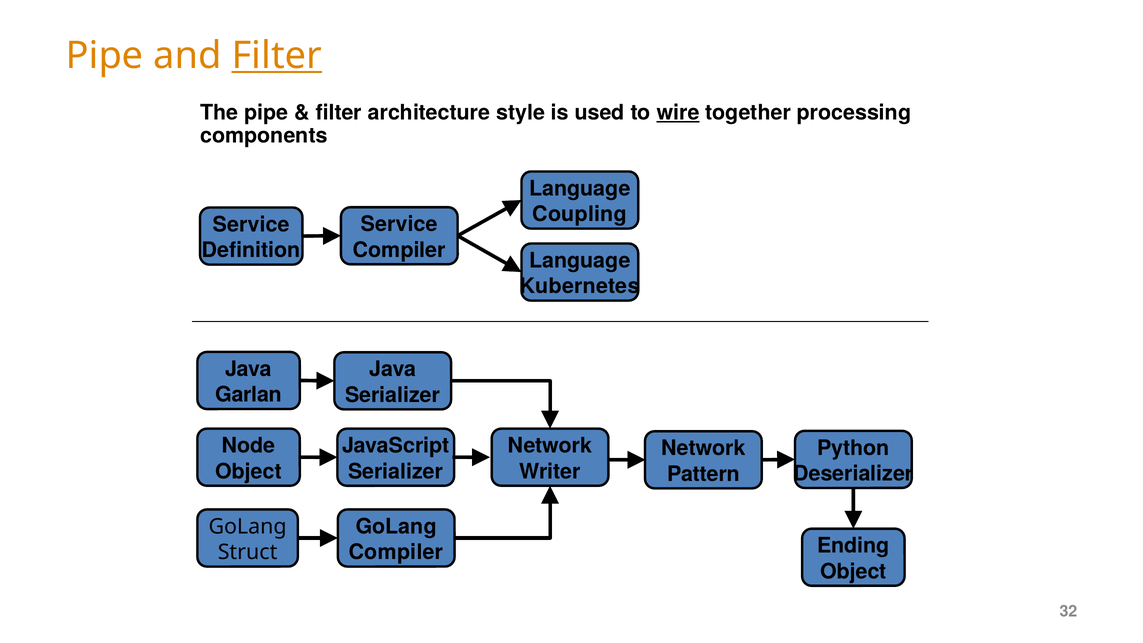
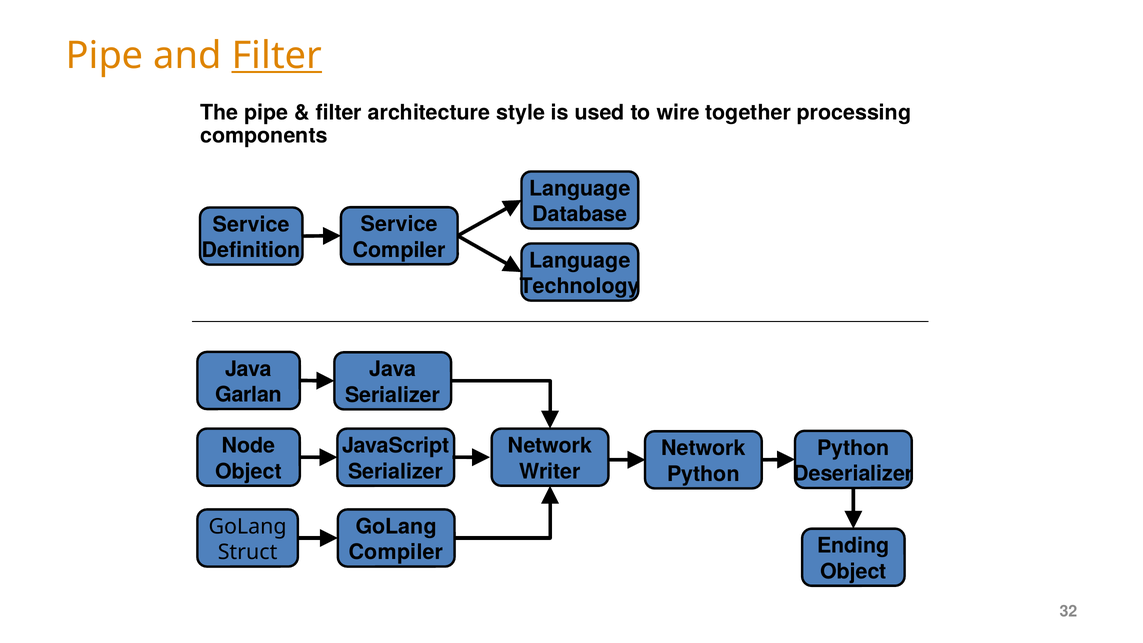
wire underline: present -> none (678, 112)
Coupling: Coupling -> Database (580, 214)
Kubernetes: Kubernetes -> Technology (580, 286)
Pattern: Pattern -> Python (703, 474)
